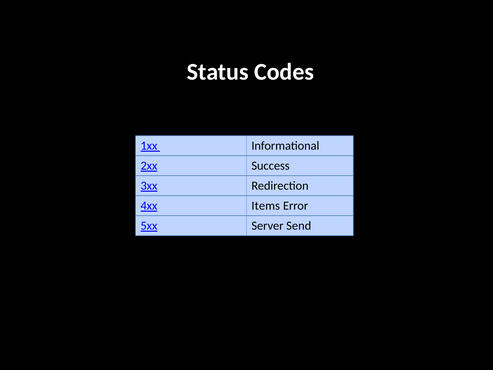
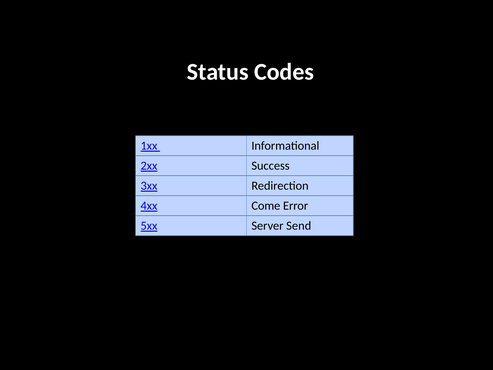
Items: Items -> Come (266, 206)
